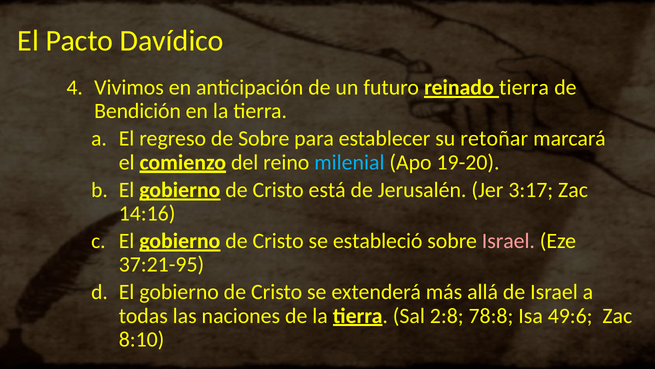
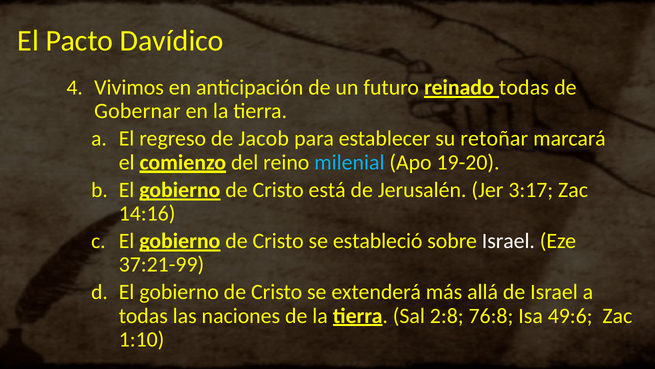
reinado tierra: tierra -> todas (524, 88)
Bendición: Bendición -> Gobernar (137, 111)
de Sobre: Sobre -> Jacob (264, 139)
Israel colour: pink -> white (508, 241)
37:21-95: 37:21-95 -> 37:21-99 (161, 264)
78:8: 78:8 -> 76:8 (491, 315)
8:10: 8:10 -> 1:10 (142, 339)
